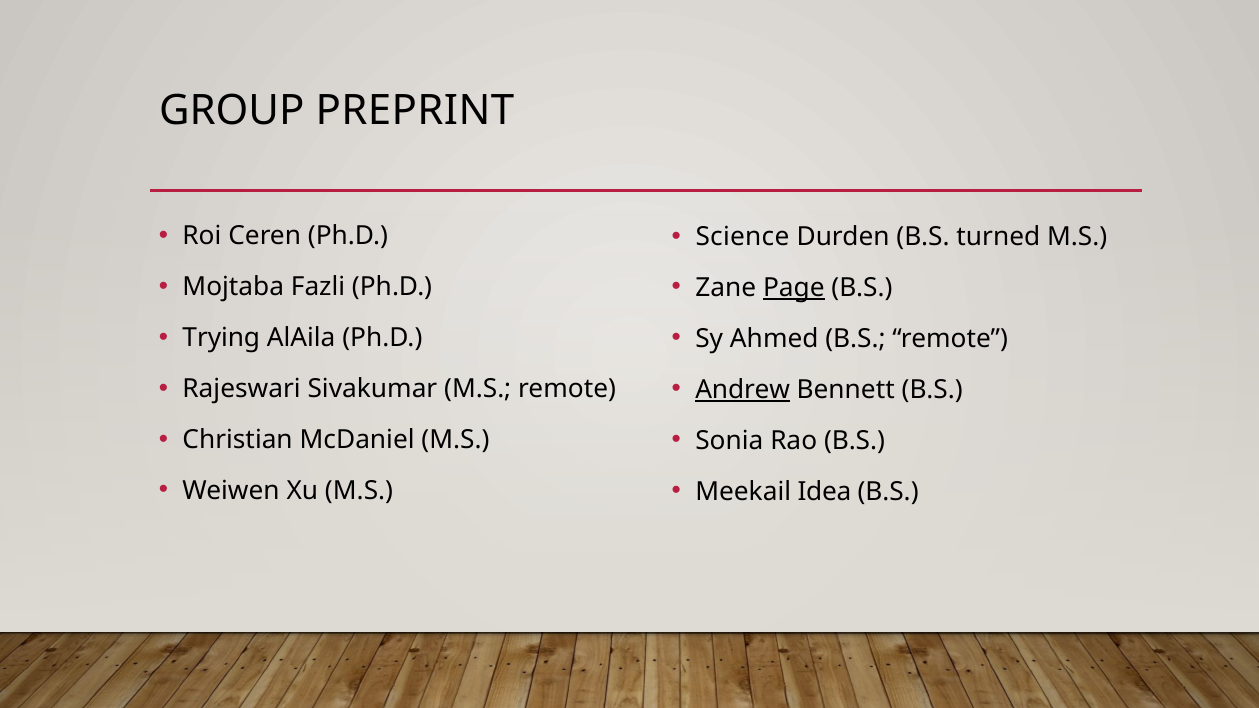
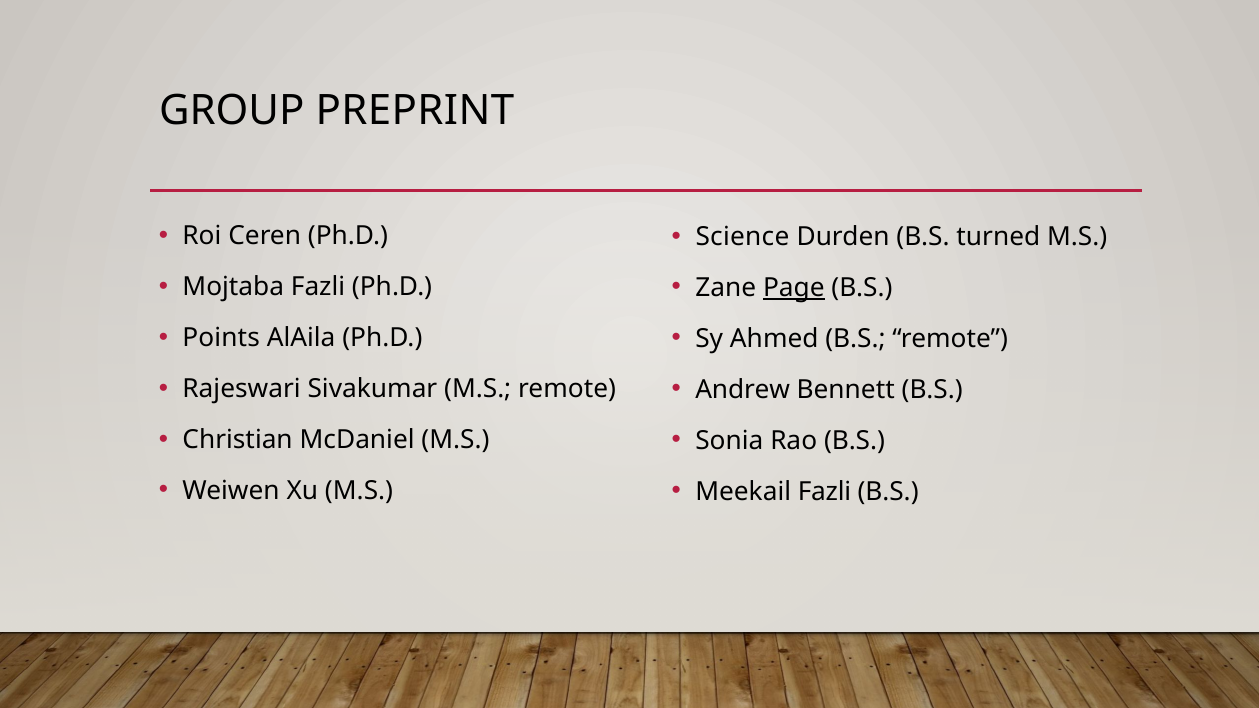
Trying: Trying -> Points (221, 338)
Andrew underline: present -> none (743, 390)
Meekail Idea: Idea -> Fazli (824, 492)
